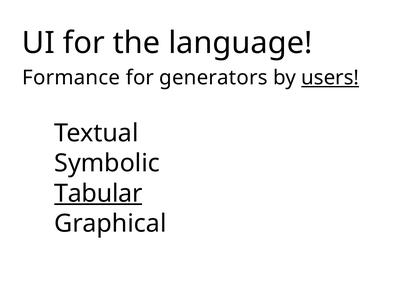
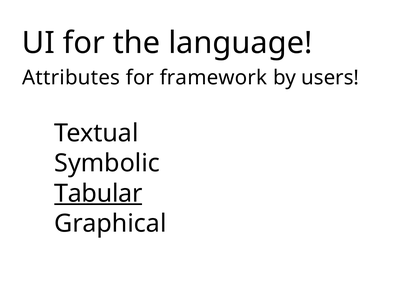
Formance: Formance -> Attributes (71, 78)
generators: generators -> framework (213, 78)
users underline: present -> none (330, 78)
